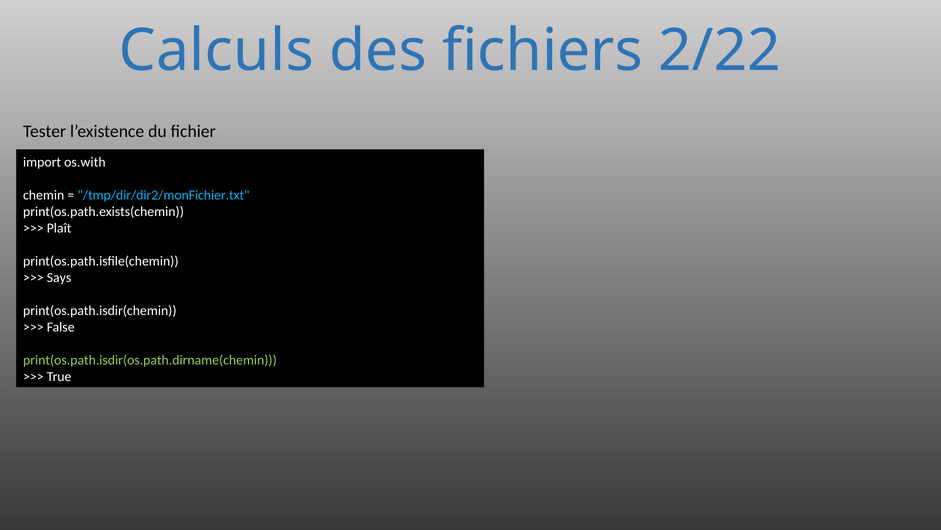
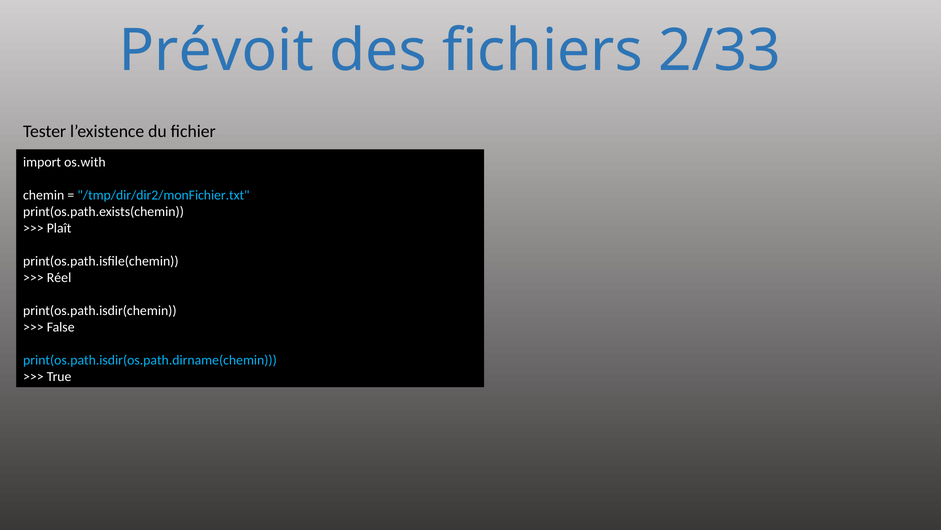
Calculs: Calculs -> Prévoit (216, 51)
2/22: 2/22 -> 2/33 (720, 51)
Says: Says -> Réel (59, 277)
print(os.path.isdir(os.path.dirname(chemin colour: light green -> light blue (150, 360)
